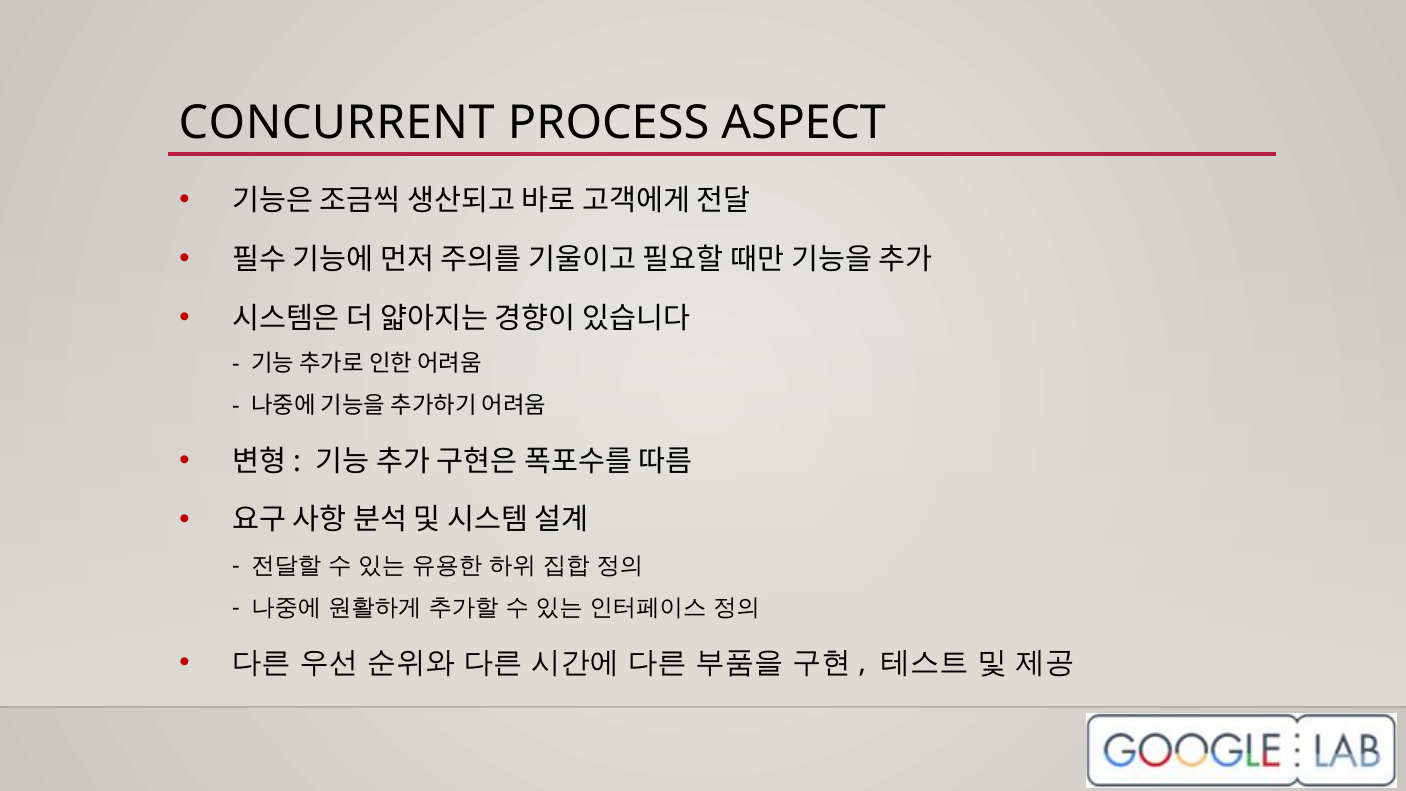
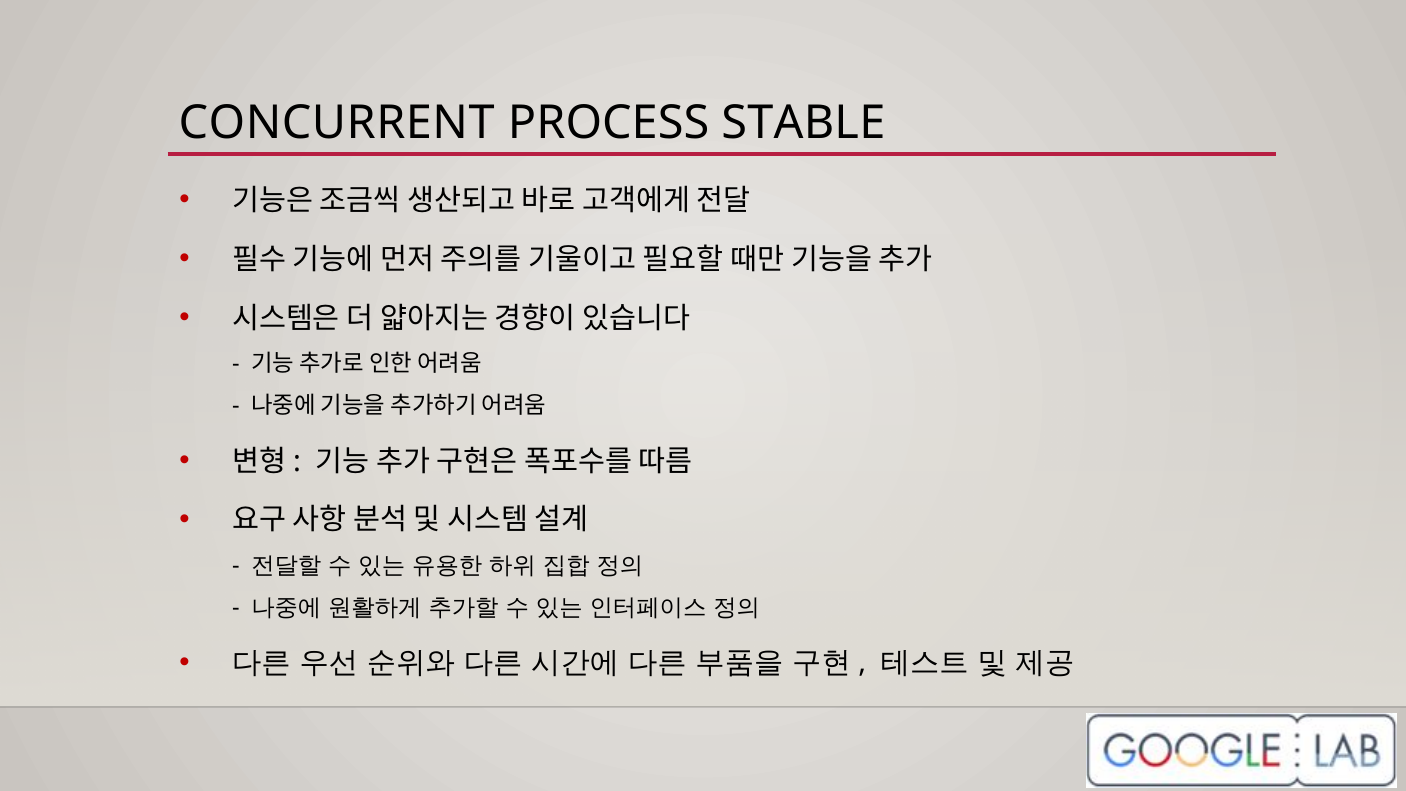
ASPECT: ASPECT -> STABLE (803, 123)
